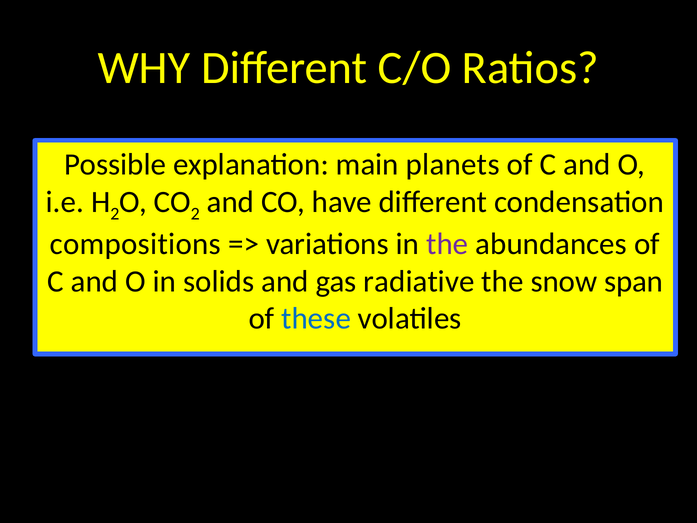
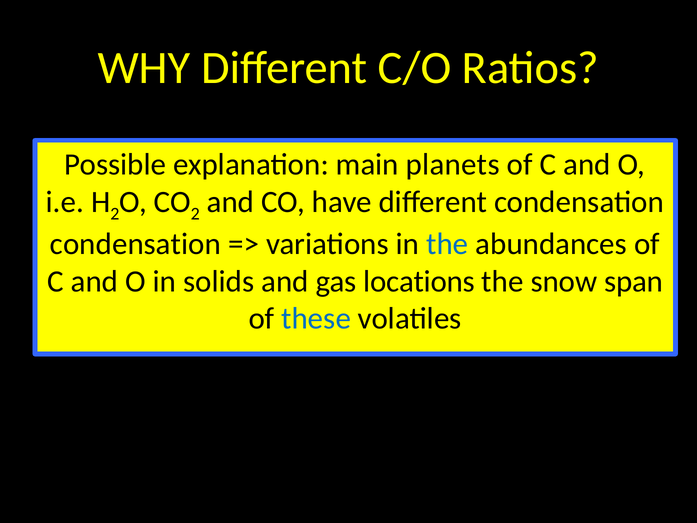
compositions: compositions -> condensation (136, 244)
the colour: purple -> blue (447, 244)
radiative: radiative -> locations (419, 281)
